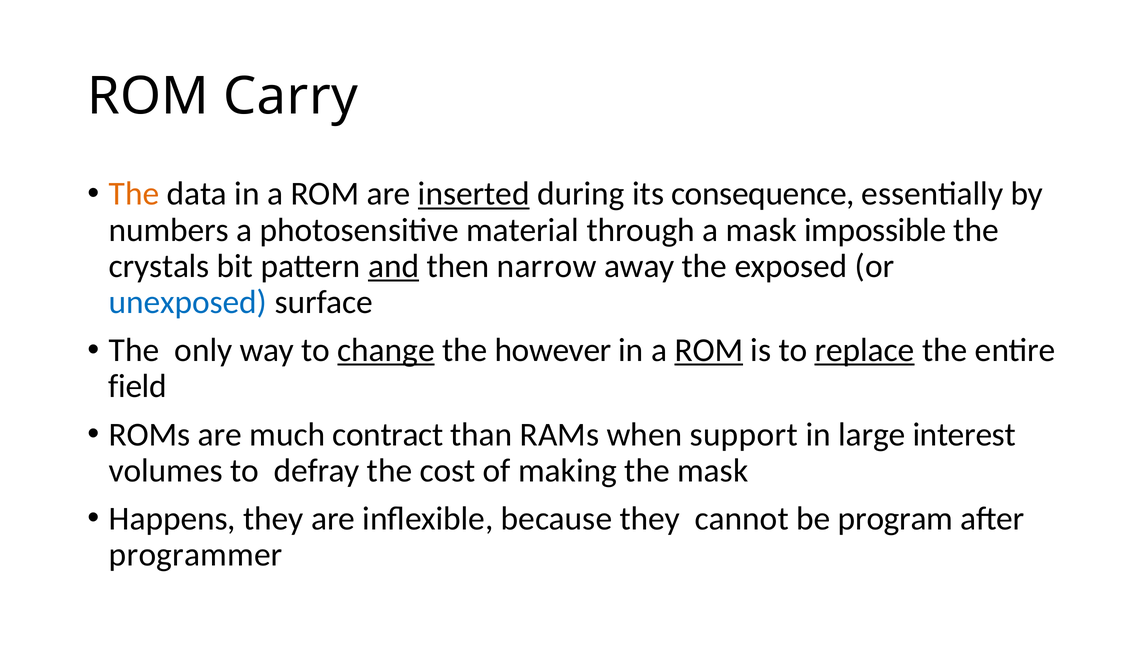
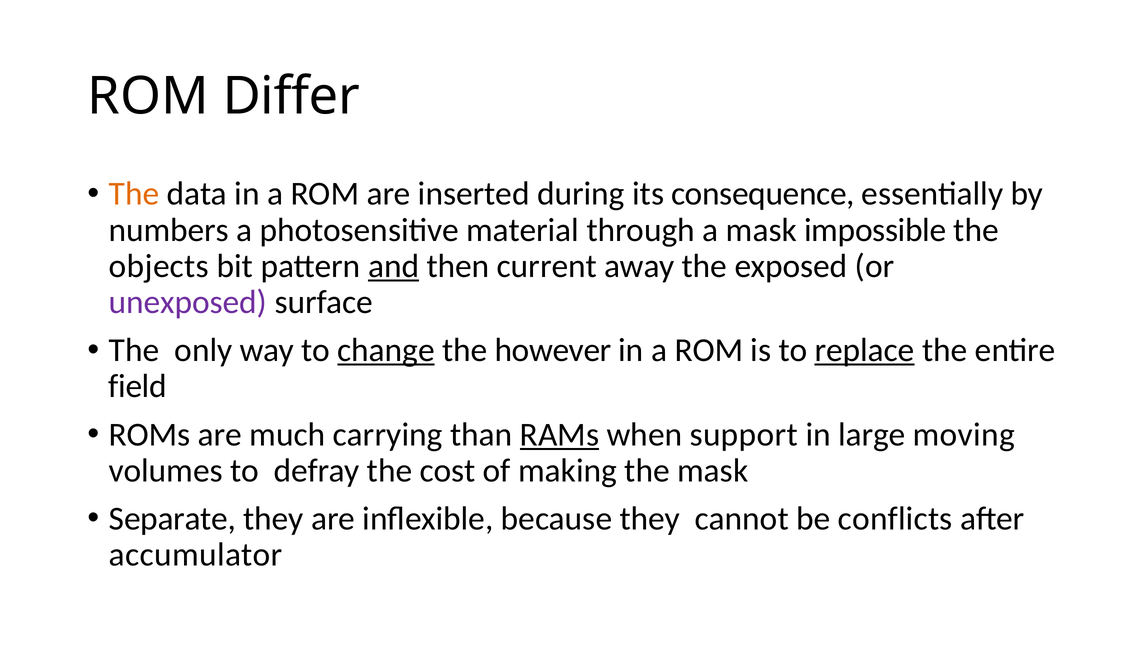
Carry: Carry -> Differ (291, 96)
inserted underline: present -> none (474, 194)
crystals: crystals -> objects (159, 266)
narrow: narrow -> current (547, 266)
unexposed colour: blue -> purple (188, 302)
ROM underline: present -> none (709, 350)
contract: contract -> carrying (388, 435)
RAMs underline: none -> present (560, 435)
interest: interest -> moving (964, 435)
Happens: Happens -> Separate (172, 519)
program: program -> conflicts (895, 519)
programmer: programmer -> accumulator (196, 555)
